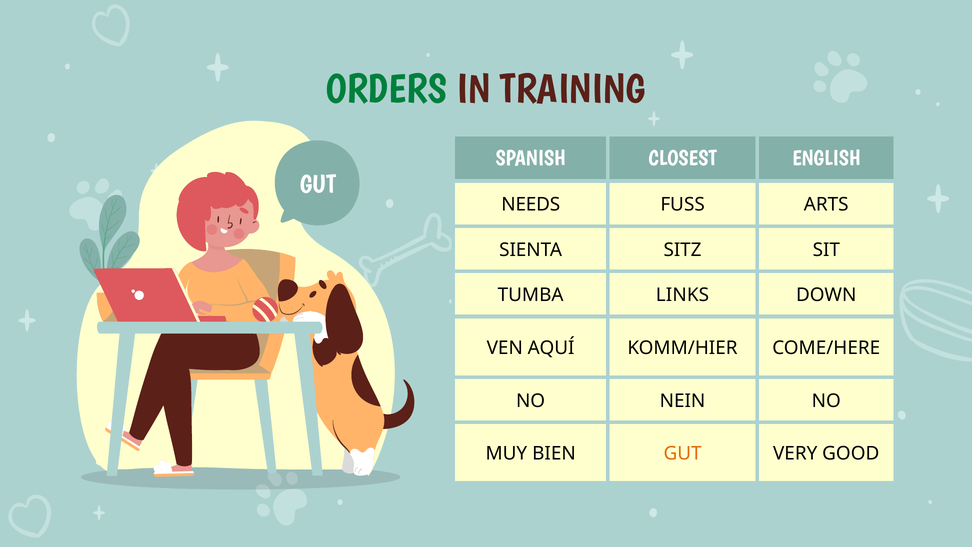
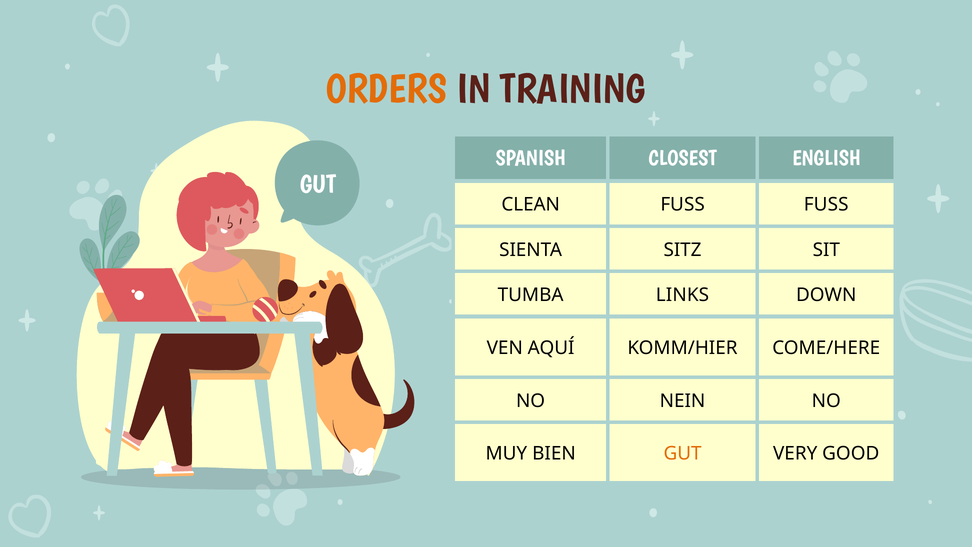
ORDERS colour: green -> orange (386, 89)
NEEDS: NEEDS -> CLEAN (531, 205)
FUSS ARTS: ARTS -> FUSS (826, 205)
